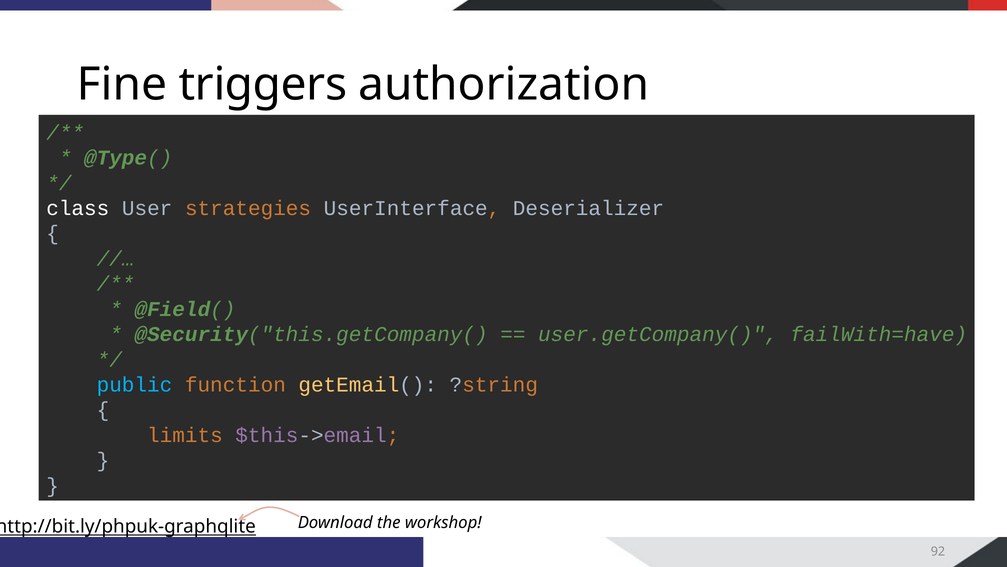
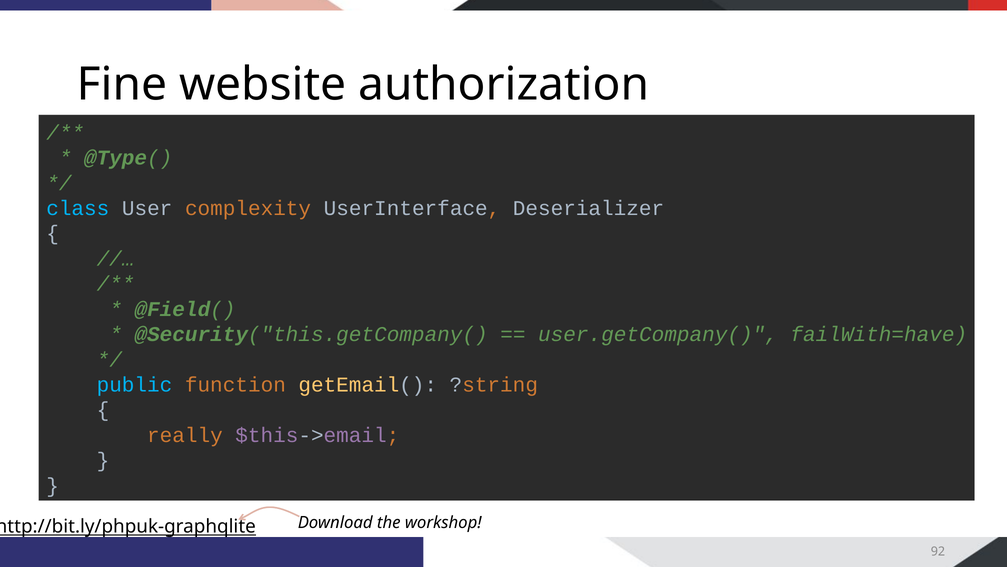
triggers: triggers -> website (263, 85)
class colour: white -> light blue (78, 208)
strategies: strategies -> complexity (248, 208)
limits: limits -> really (185, 435)
